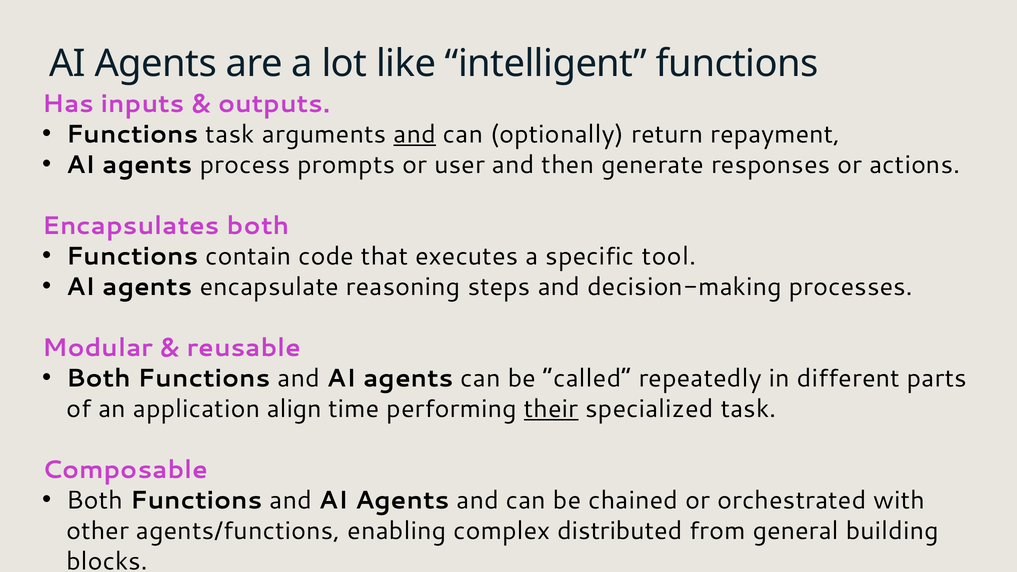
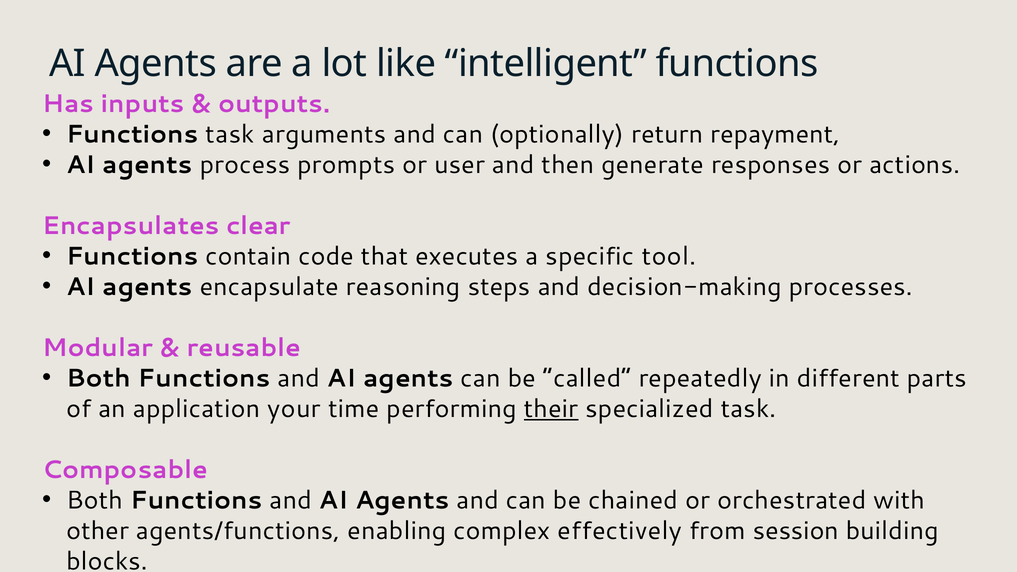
and underline: present -> none (415, 134)
Encapsulates both: both -> clear (258, 226)
align: align -> your (294, 409)
distributed: distributed -> effectively (620, 531)
general: general -> session (796, 531)
